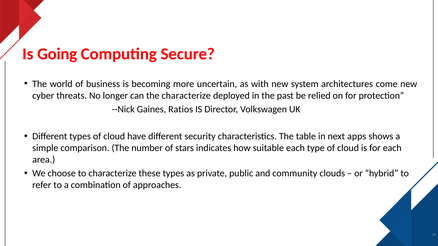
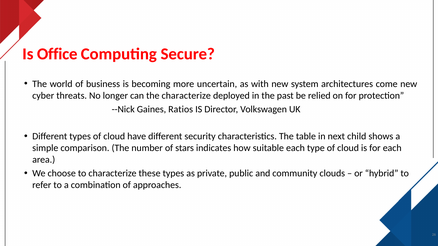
Going: Going -> Office (57, 54)
apps: apps -> child (357, 137)
